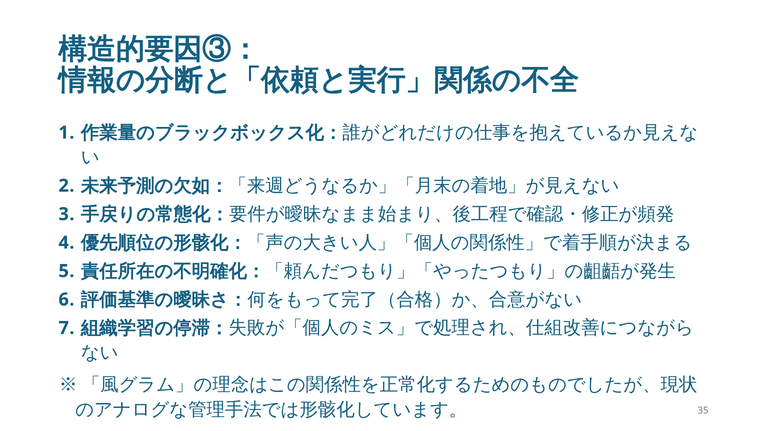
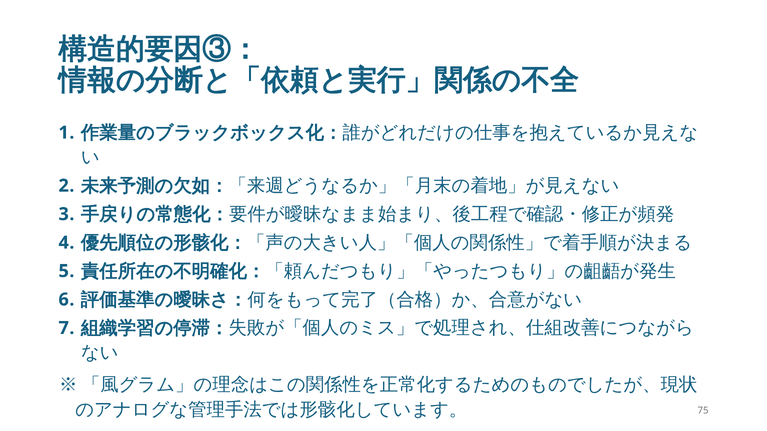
35: 35 -> 75 (703, 411)
